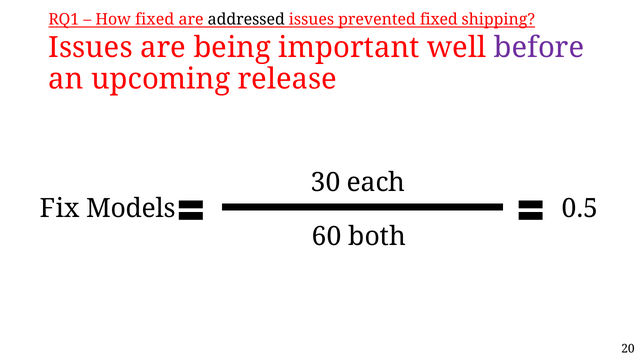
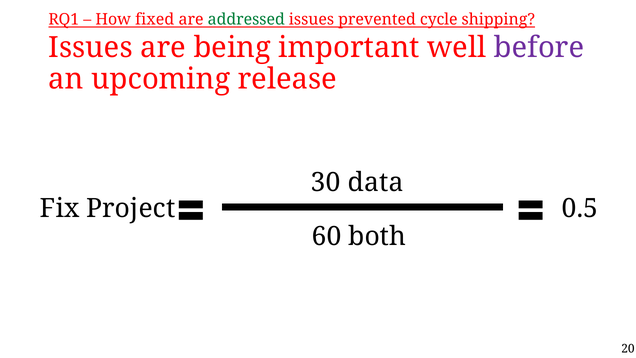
addressed colour: black -> green (246, 20)
prevented fixed: fixed -> cycle (439, 20)
each: each -> data (376, 182)
Models: Models -> Project (131, 208)
